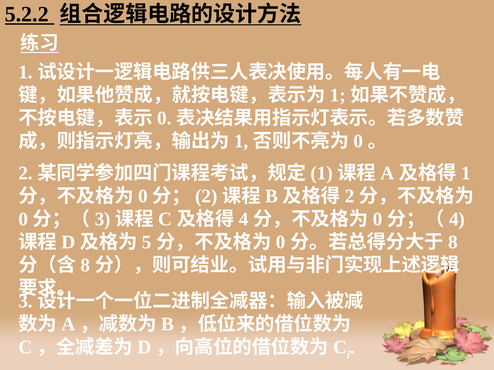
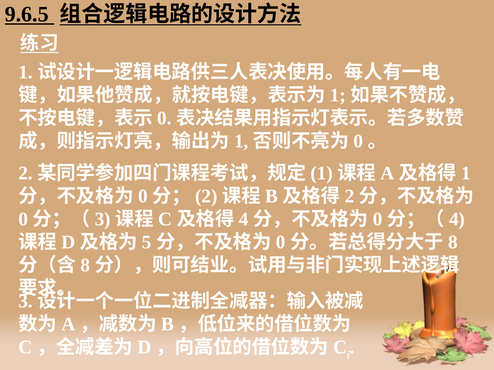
5.2.2: 5.2.2 -> 9.6.5 (27, 14)
